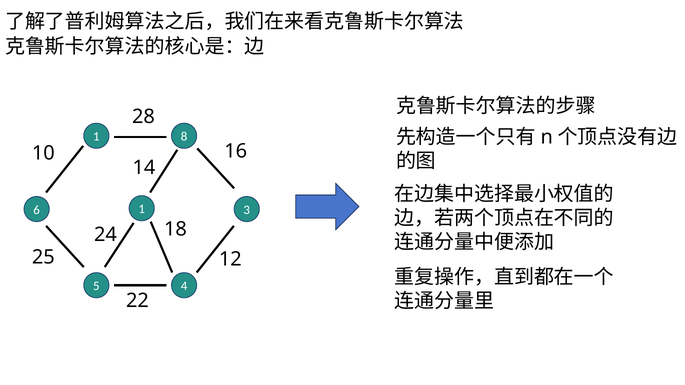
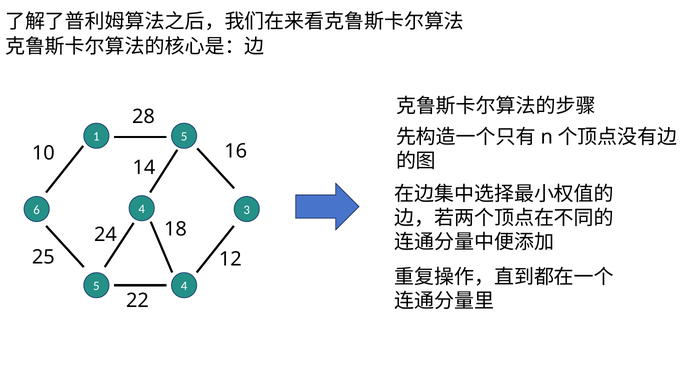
1 8: 8 -> 5 (184, 137)
6 1: 1 -> 4 (142, 209)
